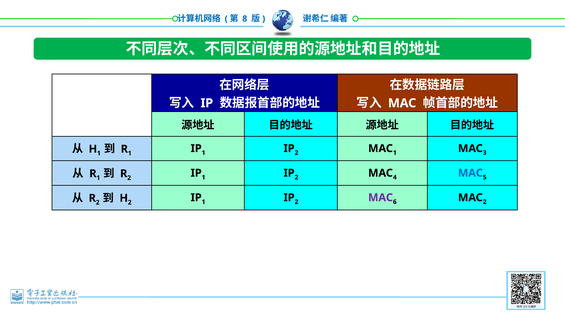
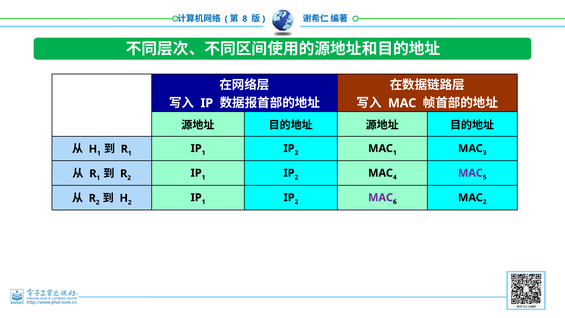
MAC colour: blue -> purple (470, 173)
